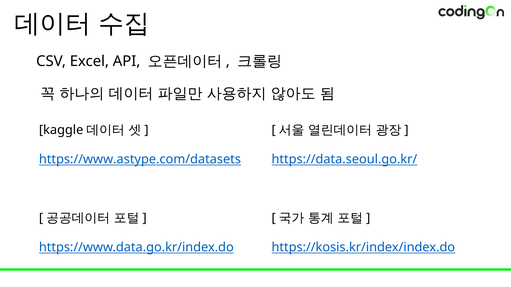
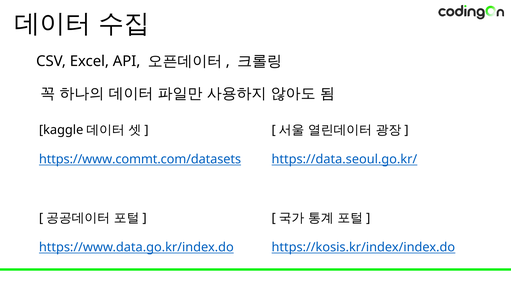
https://www.astype.com/datasets: https://www.astype.com/datasets -> https://www.commt.com/datasets (140, 160)
